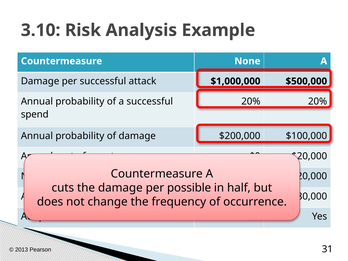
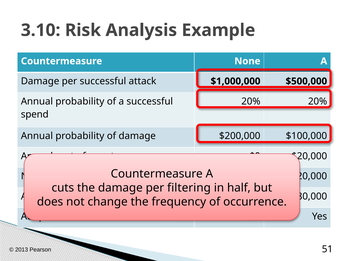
possible: possible -> filtering (189, 188)
31: 31 -> 51 (327, 249)
